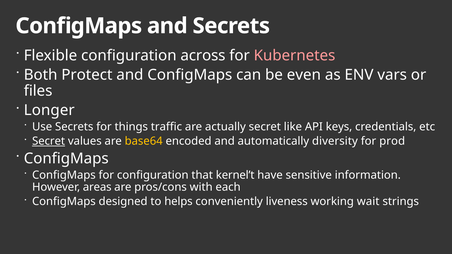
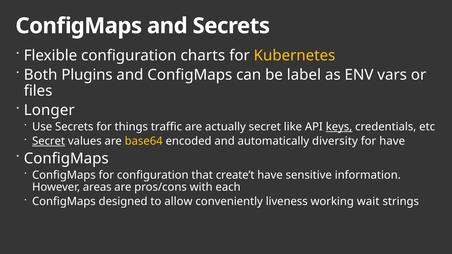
across: across -> charts (203, 56)
Kubernetes colour: pink -> yellow (295, 56)
Protect: Protect -> Plugins (87, 75)
even: even -> label (304, 75)
keys underline: none -> present (339, 127)
for prod: prod -> have (392, 141)
kernel’t: kernel’t -> create’t (235, 175)
helps: helps -> allow (178, 202)
